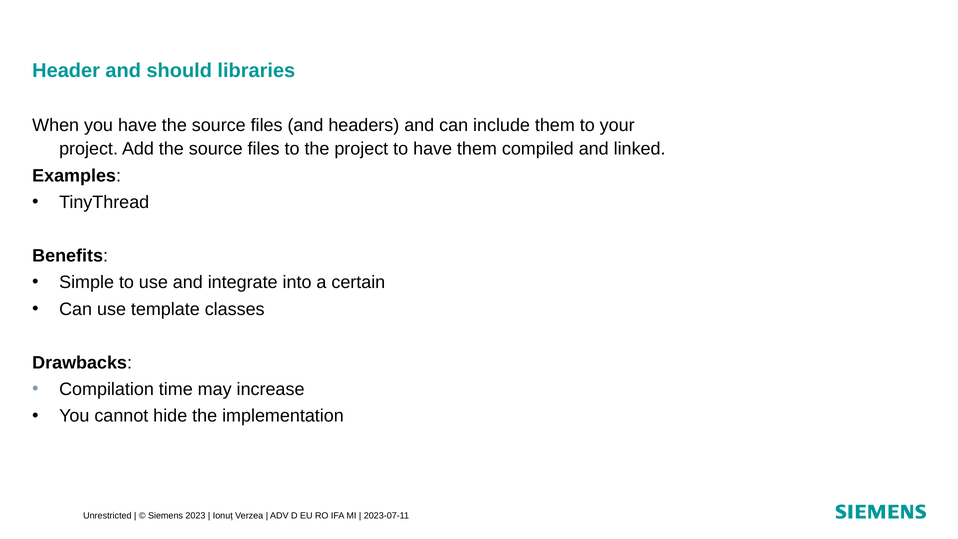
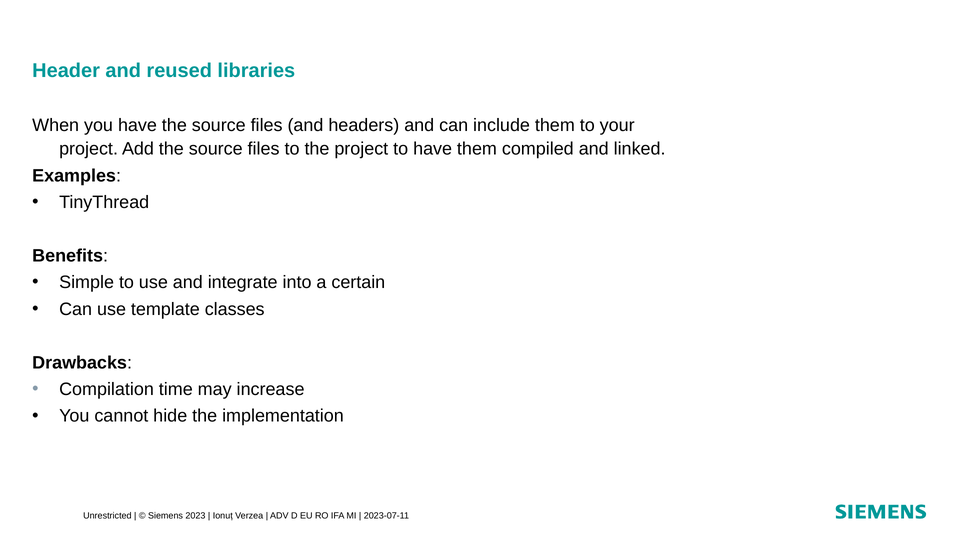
should: should -> reused (179, 71)
